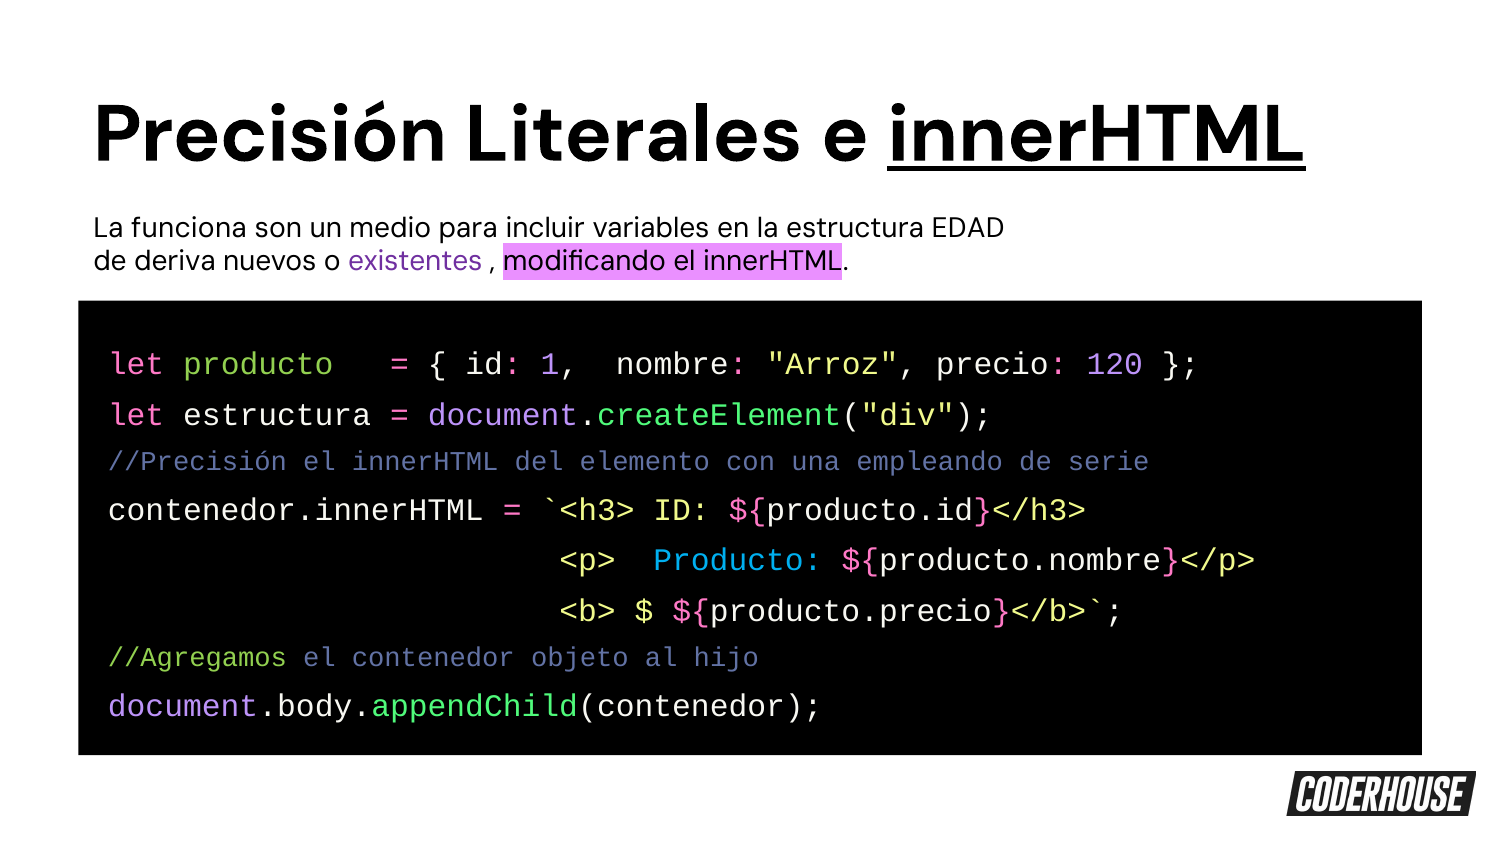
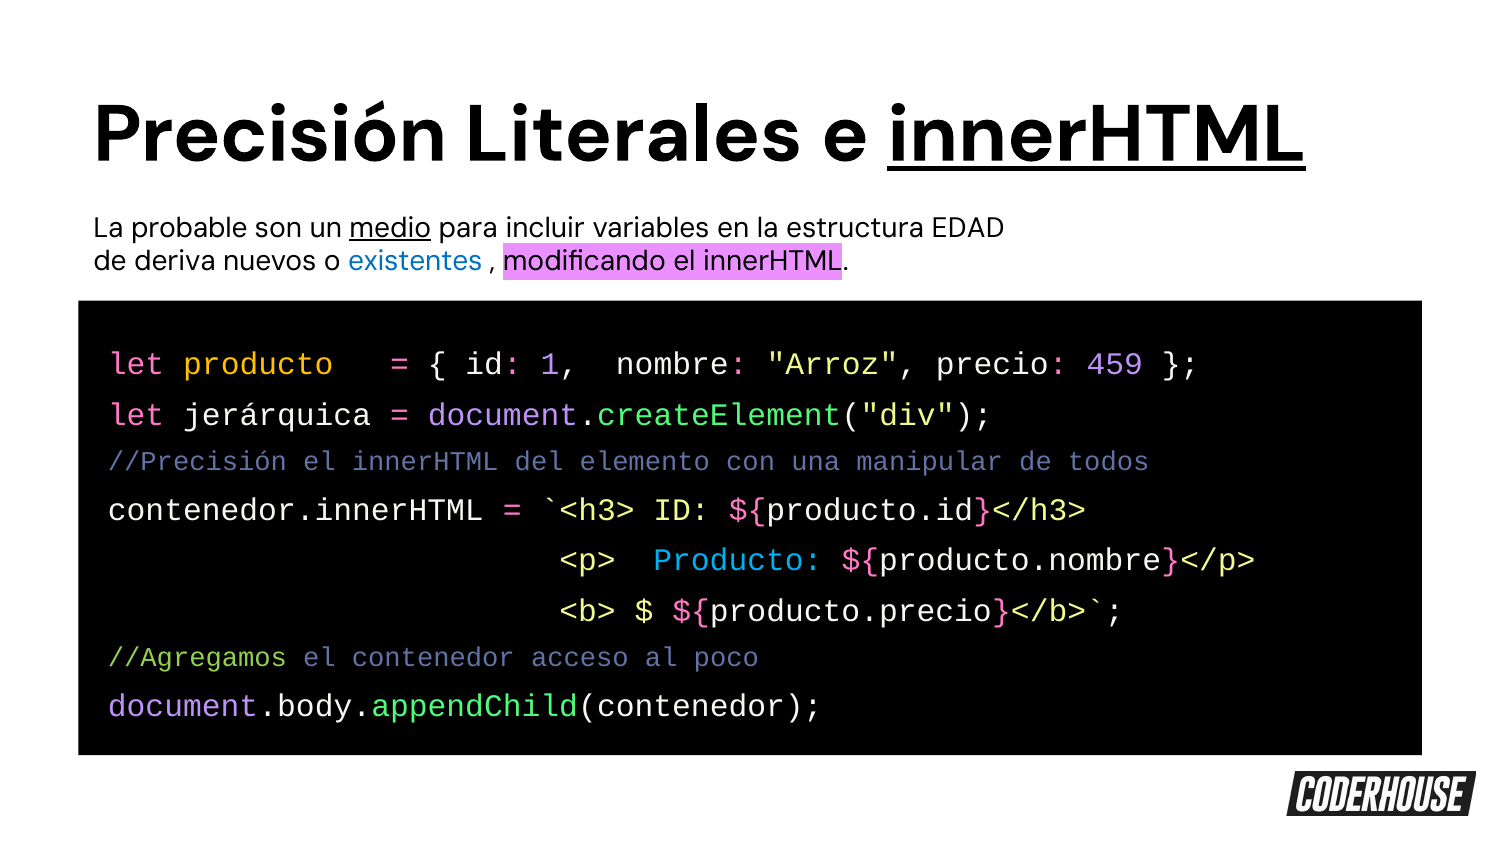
funciona: funciona -> probable (189, 228)
medio underline: none -> present (390, 228)
existentes colour: purple -> blue (415, 262)
producto colour: light green -> yellow (258, 365)
120: 120 -> 459 (1115, 365)
let estructura: estructura -> jerárquica (277, 415)
empleando: empleando -> manipular (930, 462)
serie: serie -> todos (1109, 462)
objeto: objeto -> acceso (580, 658)
hijo: hijo -> poco (726, 658)
